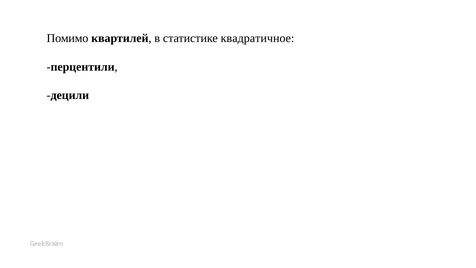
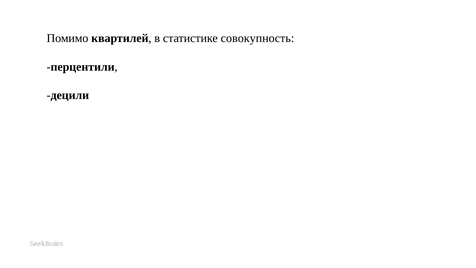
квадратичное: квадратичное -> совокупность (257, 38)
